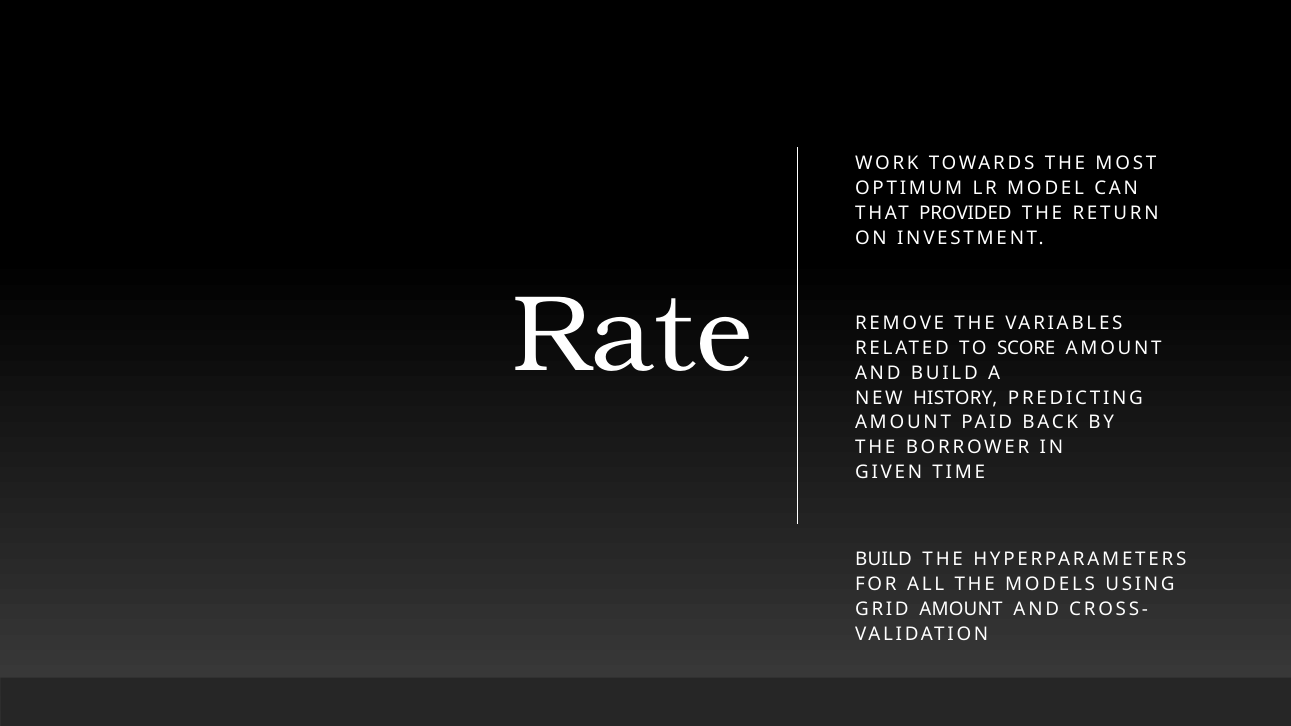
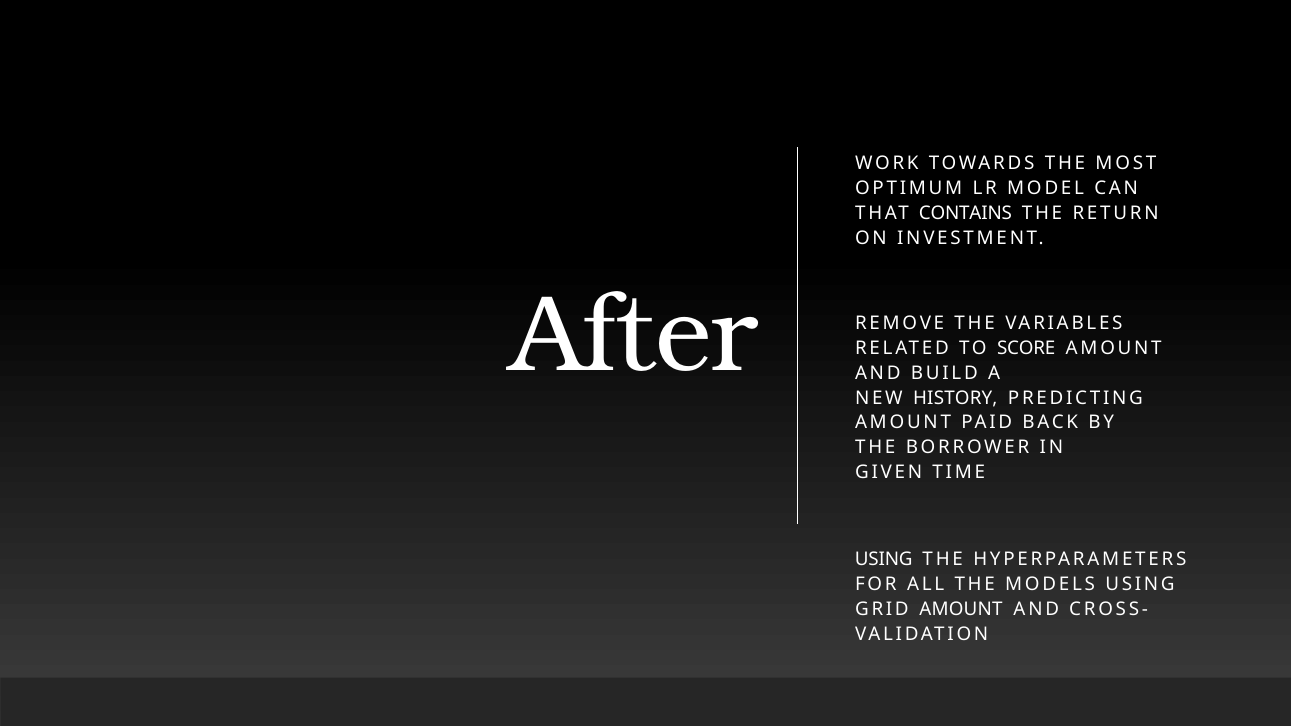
PROVIDED: PROVIDED -> CONTAINS (965, 213)
Rate: Rate -> After (634, 335)
BUILD: BUILD -> USING (884, 560)
